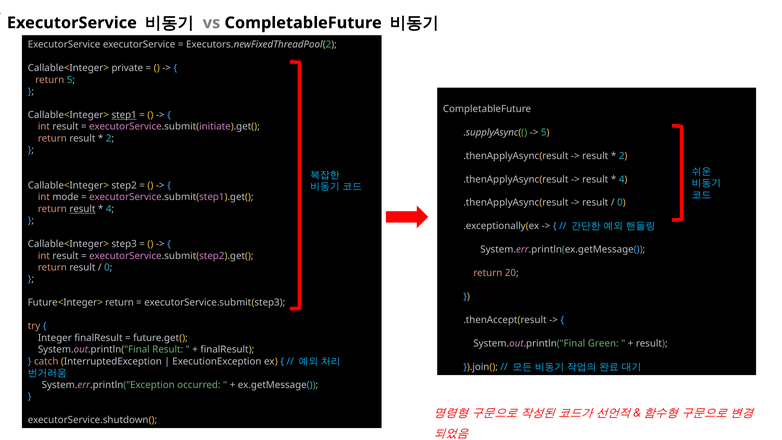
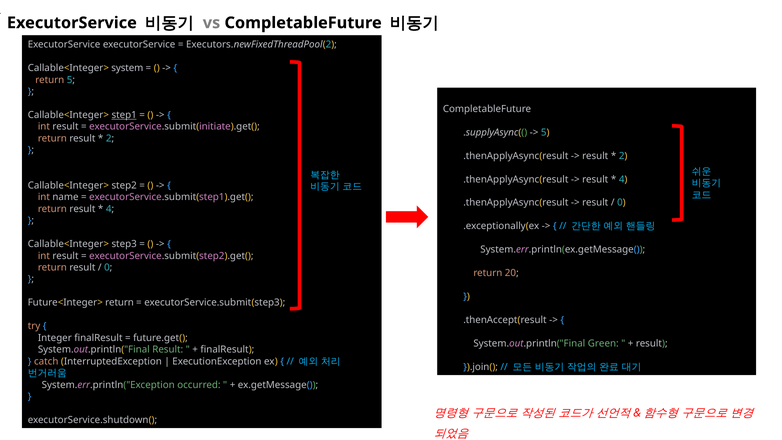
private: private -> system (127, 68)
mode: mode -> name (66, 197)
result underline: present -> none (82, 209)
